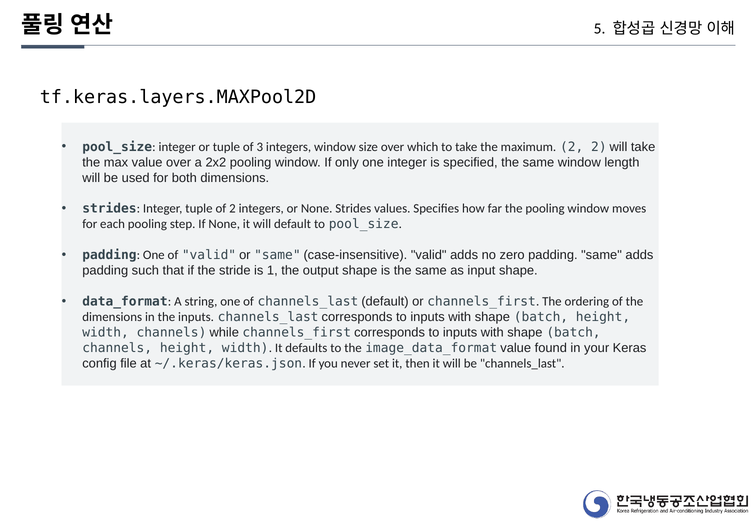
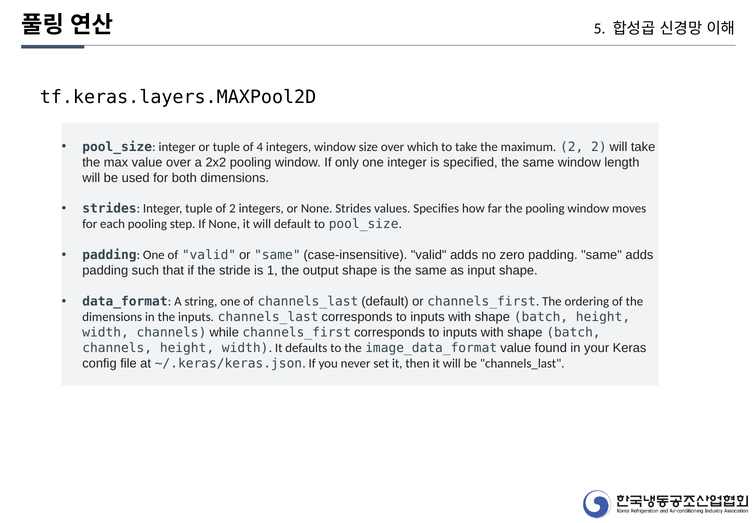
3: 3 -> 4 (260, 147)
